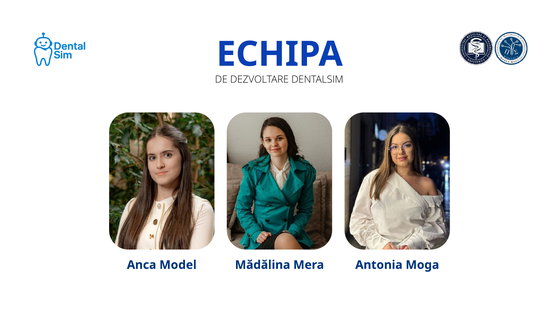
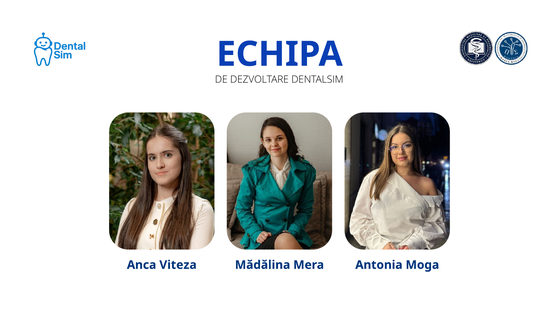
Model: Model -> Viteza (178, 265)
